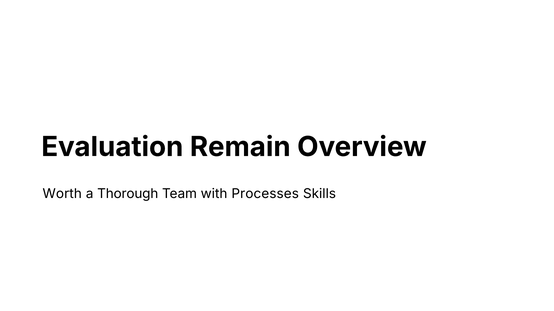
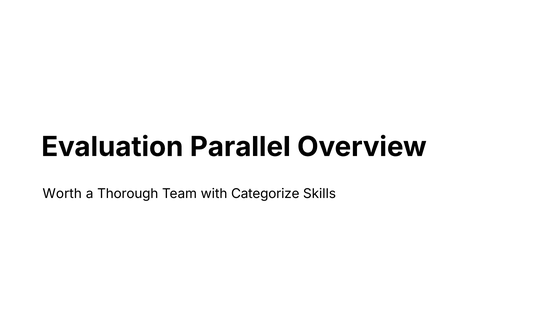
Remain: Remain -> Parallel (240, 147)
Processes: Processes -> Categorize (265, 194)
